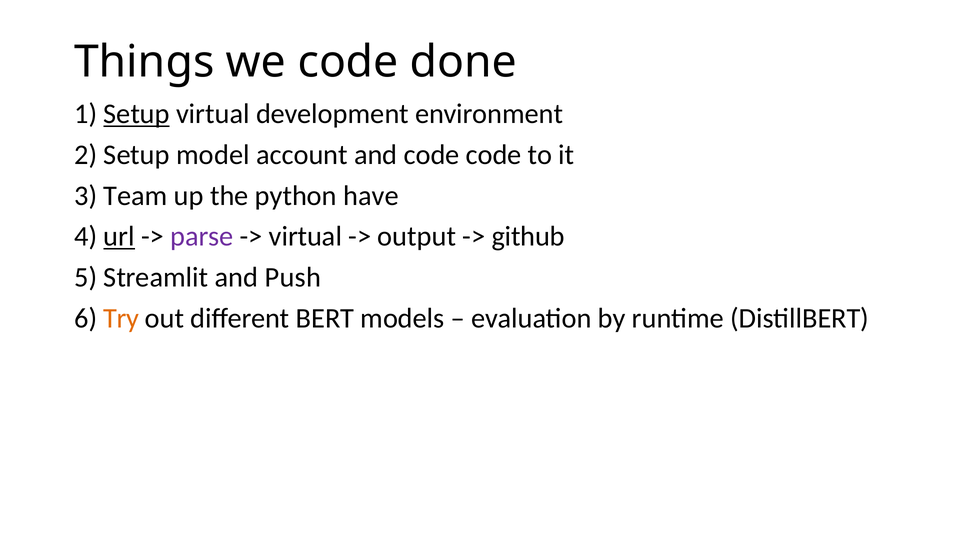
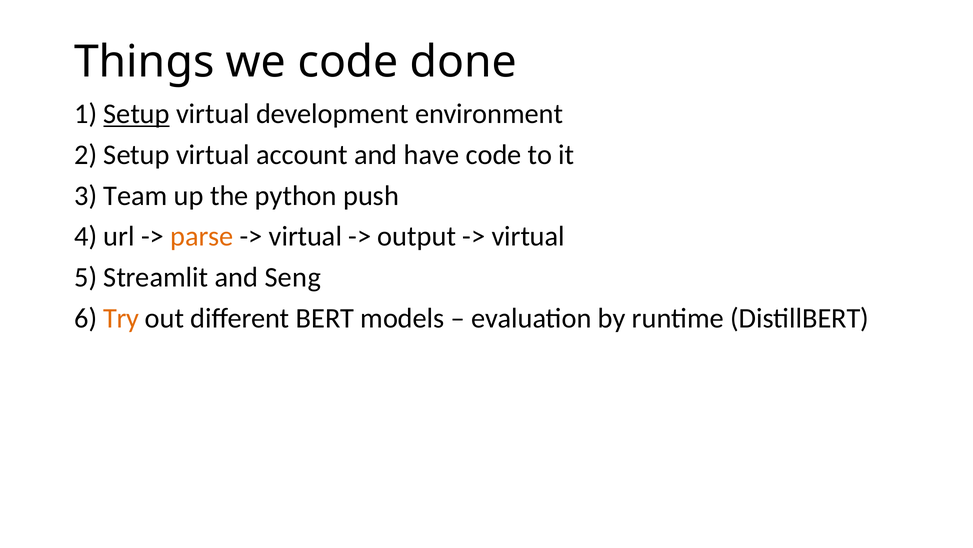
2 Setup model: model -> virtual (213, 155)
and code: code -> have (432, 155)
have: have -> push (371, 196)
url underline: present -> none (119, 236)
parse colour: purple -> orange (202, 236)
github: github -> virtual (528, 236)
Push: Push -> Seng (293, 277)
